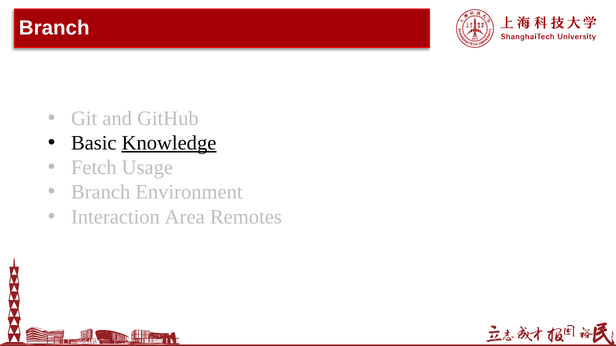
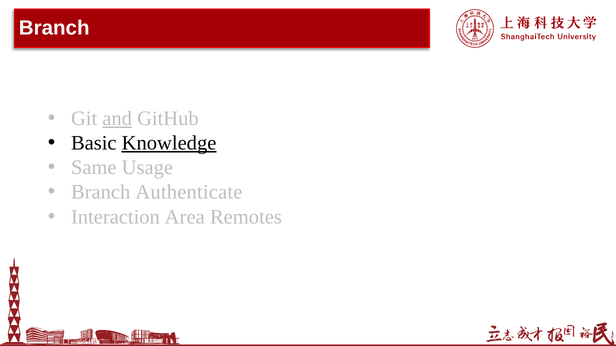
and underline: none -> present (117, 119)
Fetch: Fetch -> Same (94, 168)
Environment: Environment -> Authenticate (189, 192)
